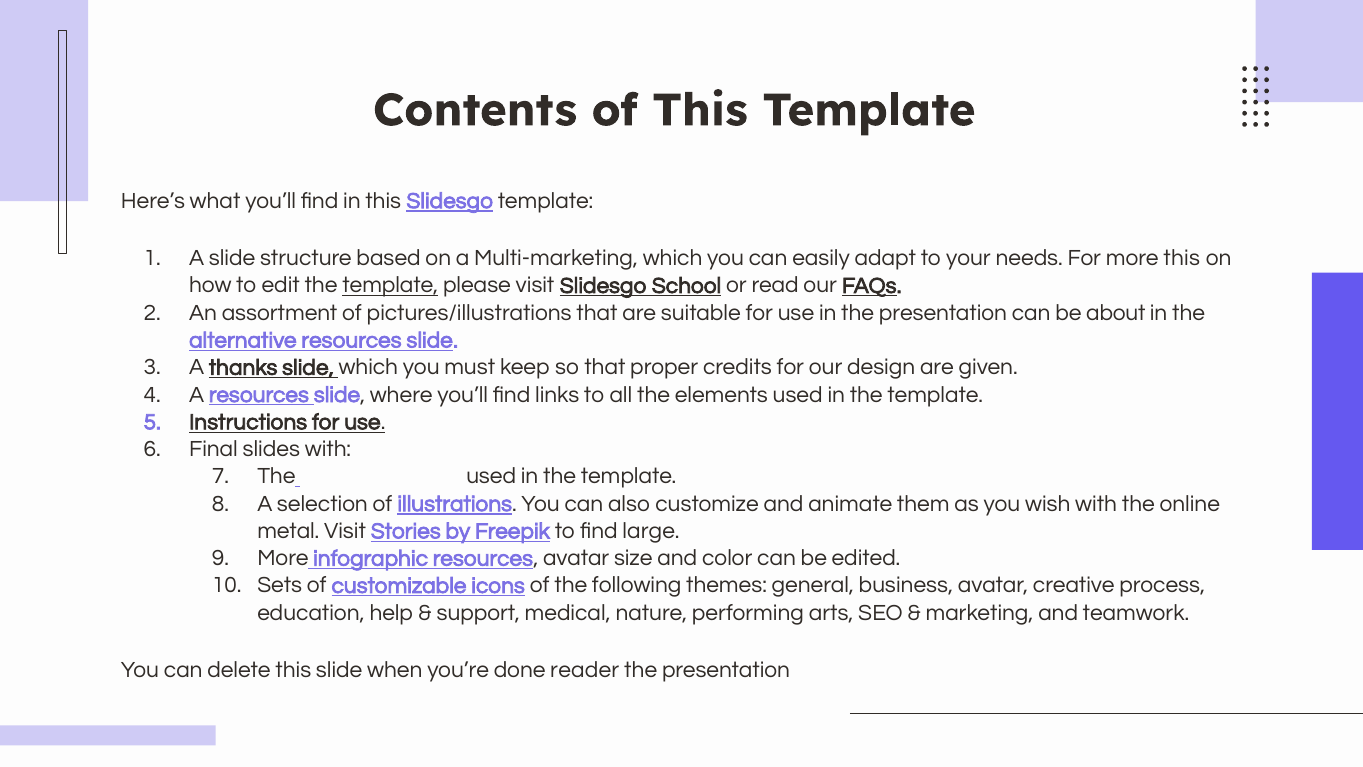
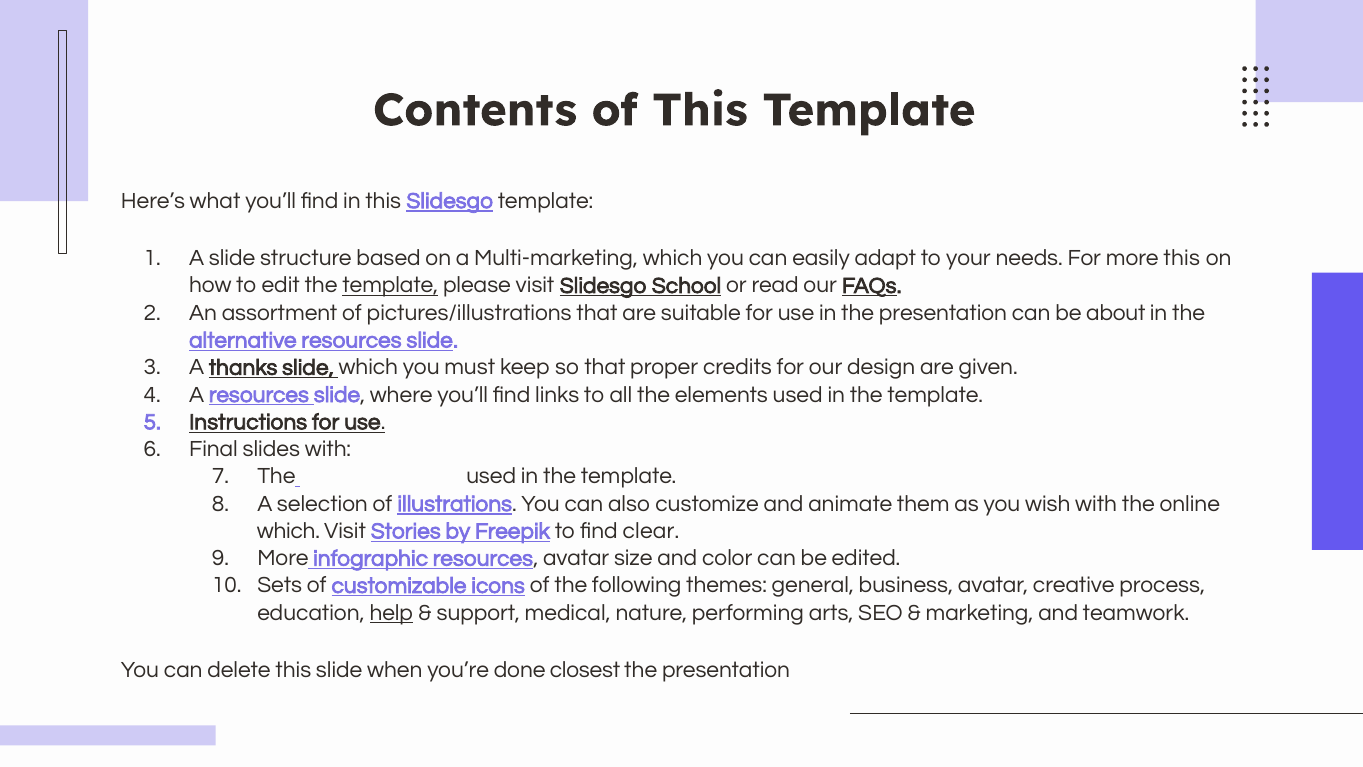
metal: metal -> which (288, 531)
large: large -> clear (651, 531)
help underline: none -> present (391, 613)
reader: reader -> closest (585, 670)
